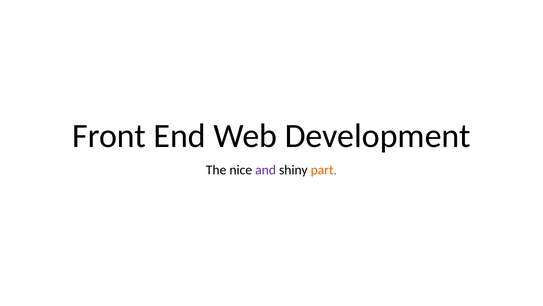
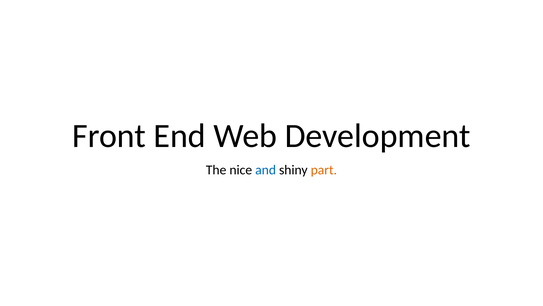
and colour: purple -> blue (266, 170)
